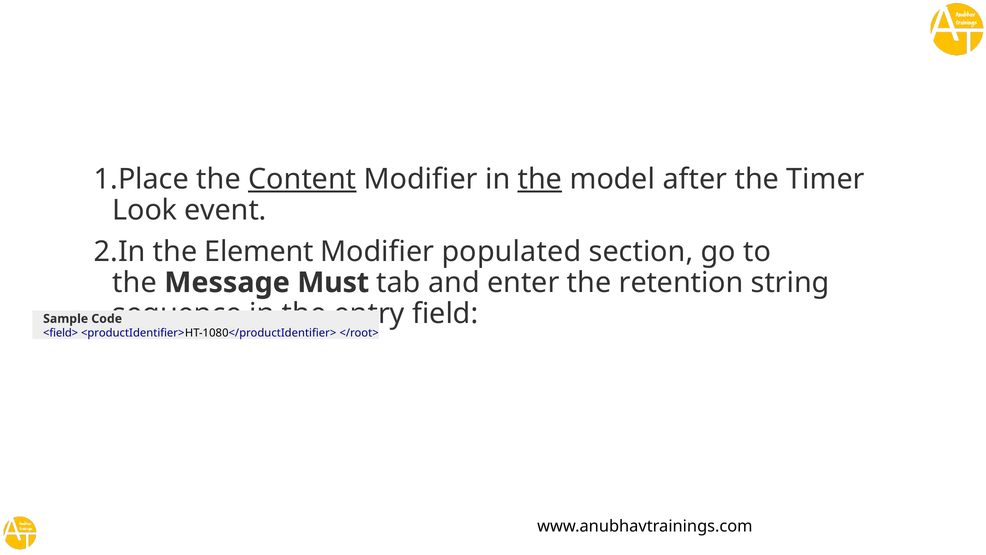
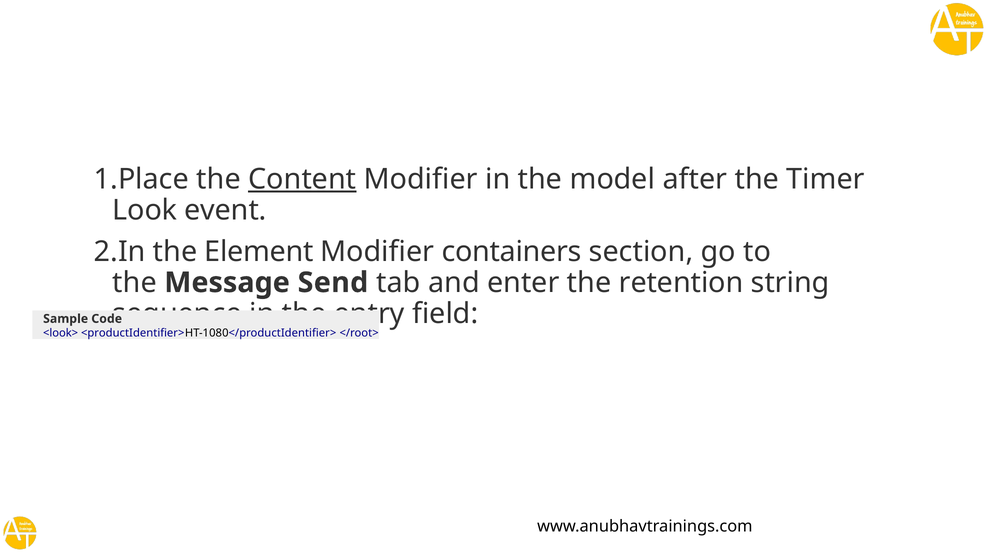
the underline: present -> none (540, 179)
populated: populated -> containers (512, 251)
Must: Must -> Send (333, 282)
<field>: <field> -> <look> (61, 333)
